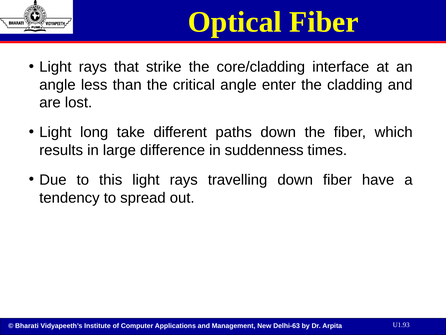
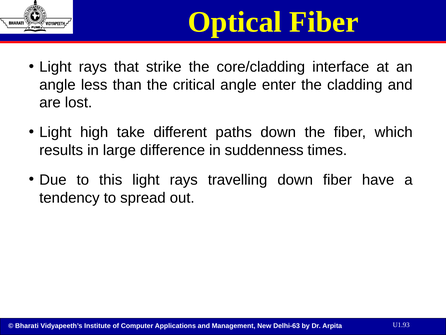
long: long -> high (94, 132)
